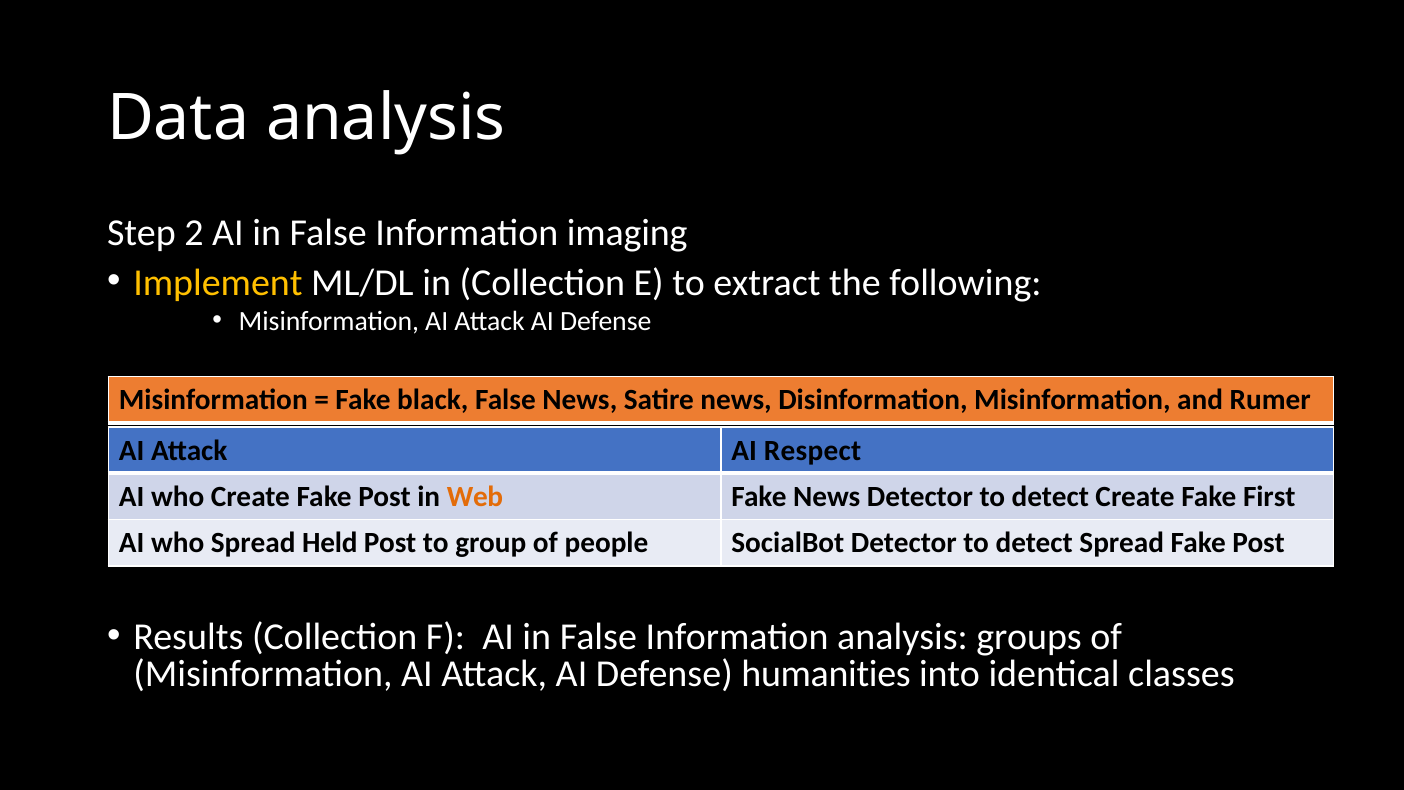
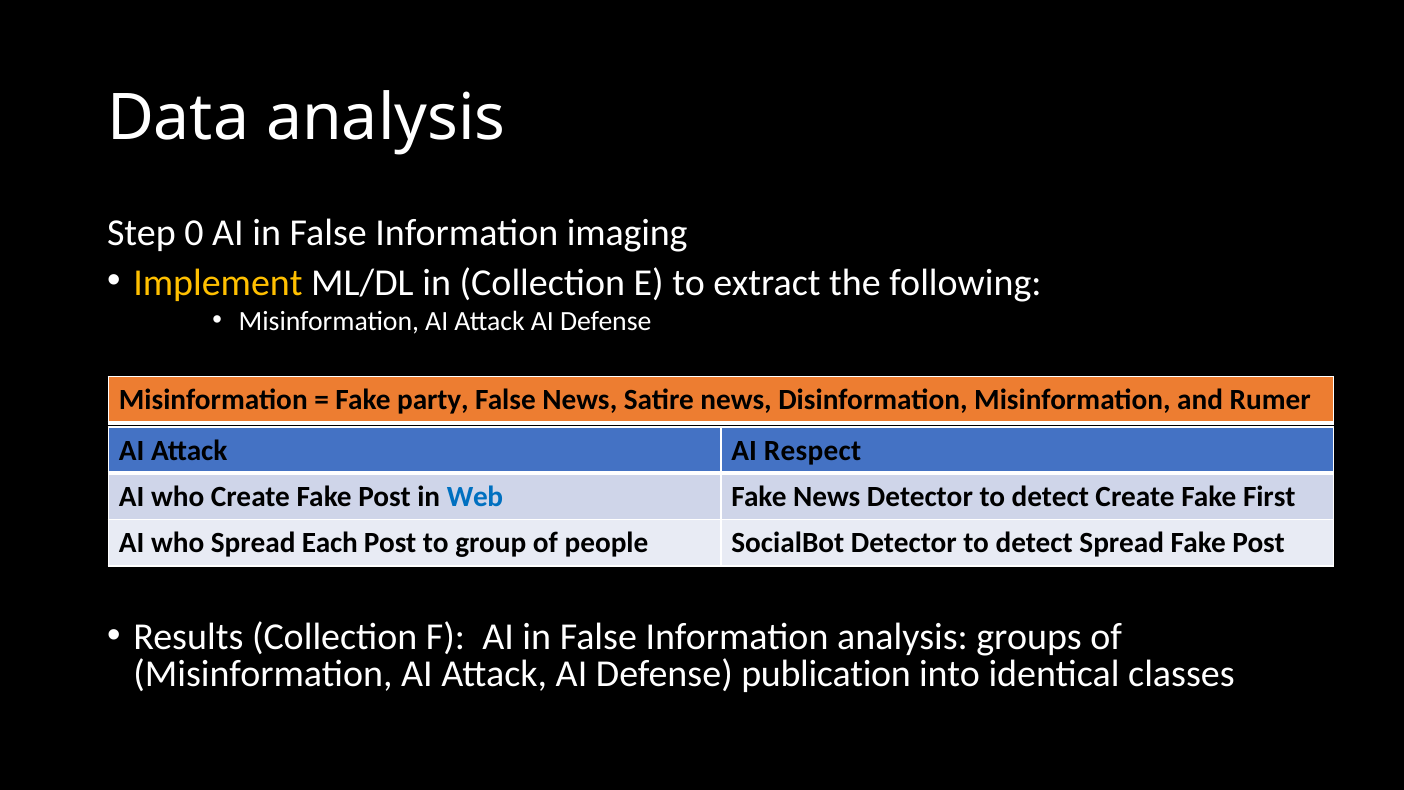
2: 2 -> 0 (194, 233)
black: black -> party (433, 400)
Web colour: orange -> blue (475, 497)
Held: Held -> Each (330, 543)
humanities: humanities -> publication (826, 674)
